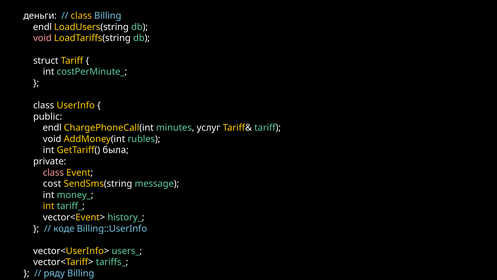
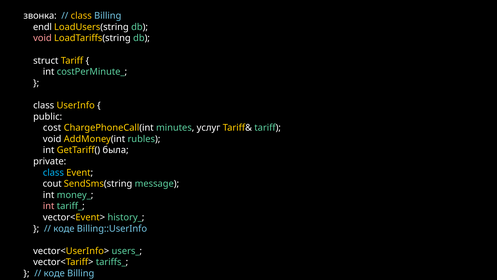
деньги: деньги -> звонка (40, 16)
endl: endl -> cost (52, 128)
class colour: pink -> light blue (53, 172)
cost: cost -> cout (52, 184)
int colour: yellow -> pink (49, 206)
ряду: ряду -> коде (54, 273)
